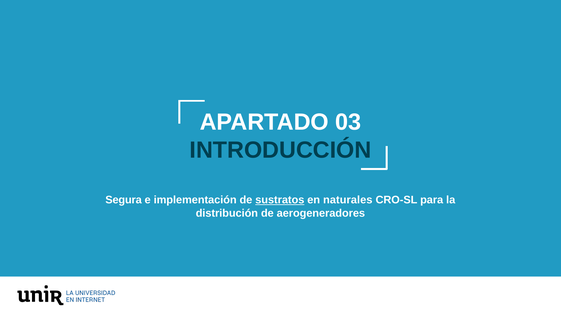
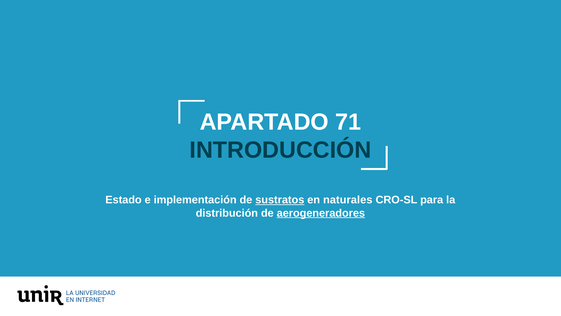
03: 03 -> 71 (348, 122)
Segura: Segura -> Estado (124, 200)
aerogeneradores underline: none -> present (321, 213)
